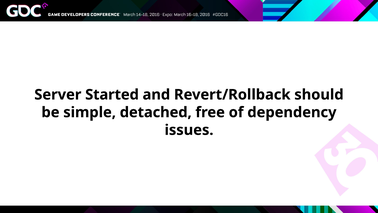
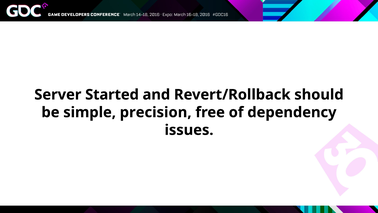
detached: detached -> precision (156, 112)
